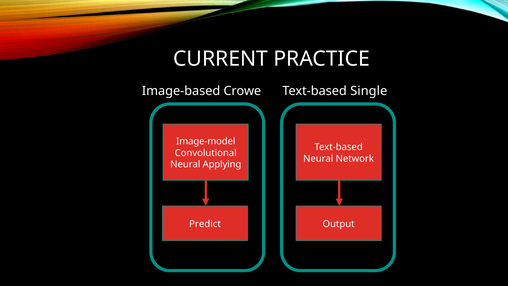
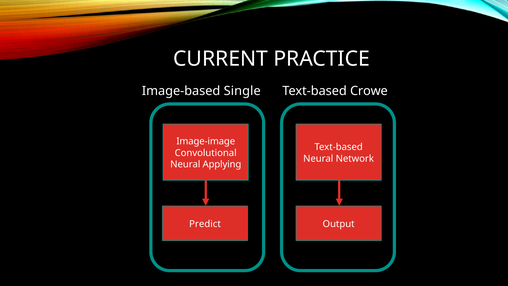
Crowe: Crowe -> Single (242, 91)
Single: Single -> Crowe (369, 91)
Image-model: Image-model -> Image-image (206, 141)
